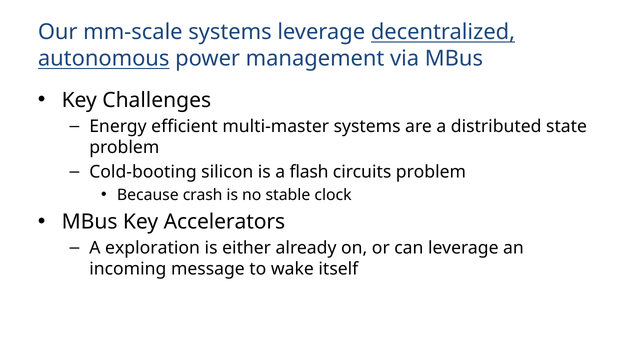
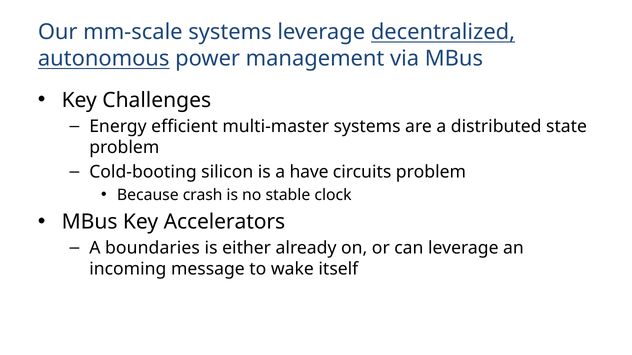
flash: flash -> have (309, 172)
exploration: exploration -> boundaries (152, 249)
